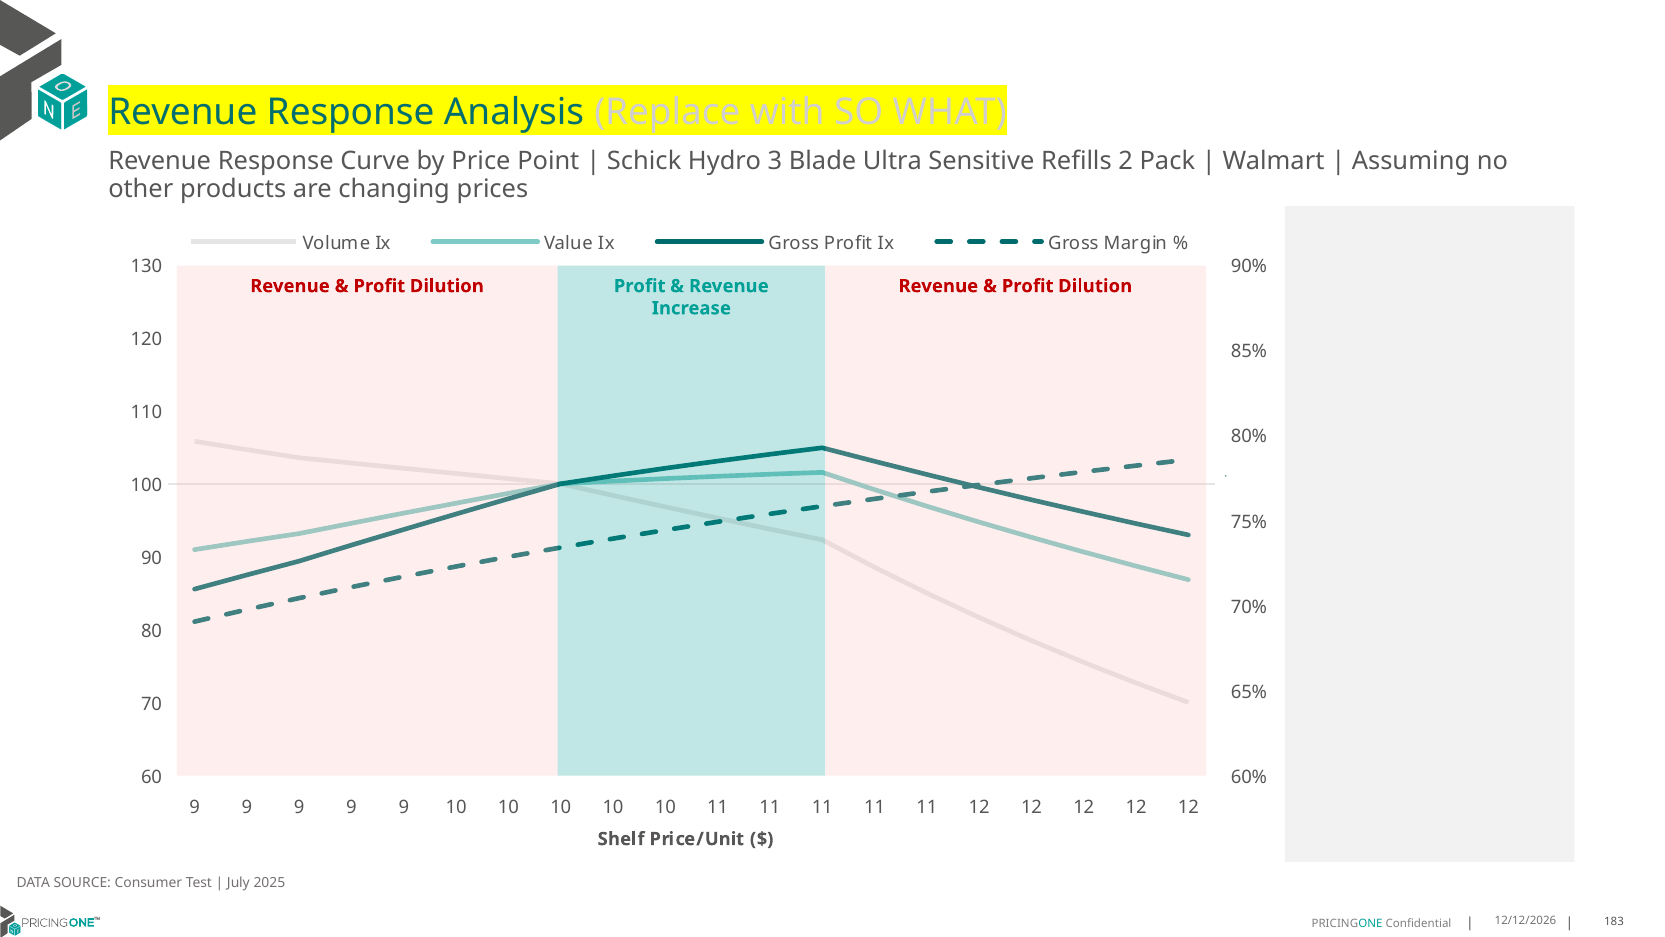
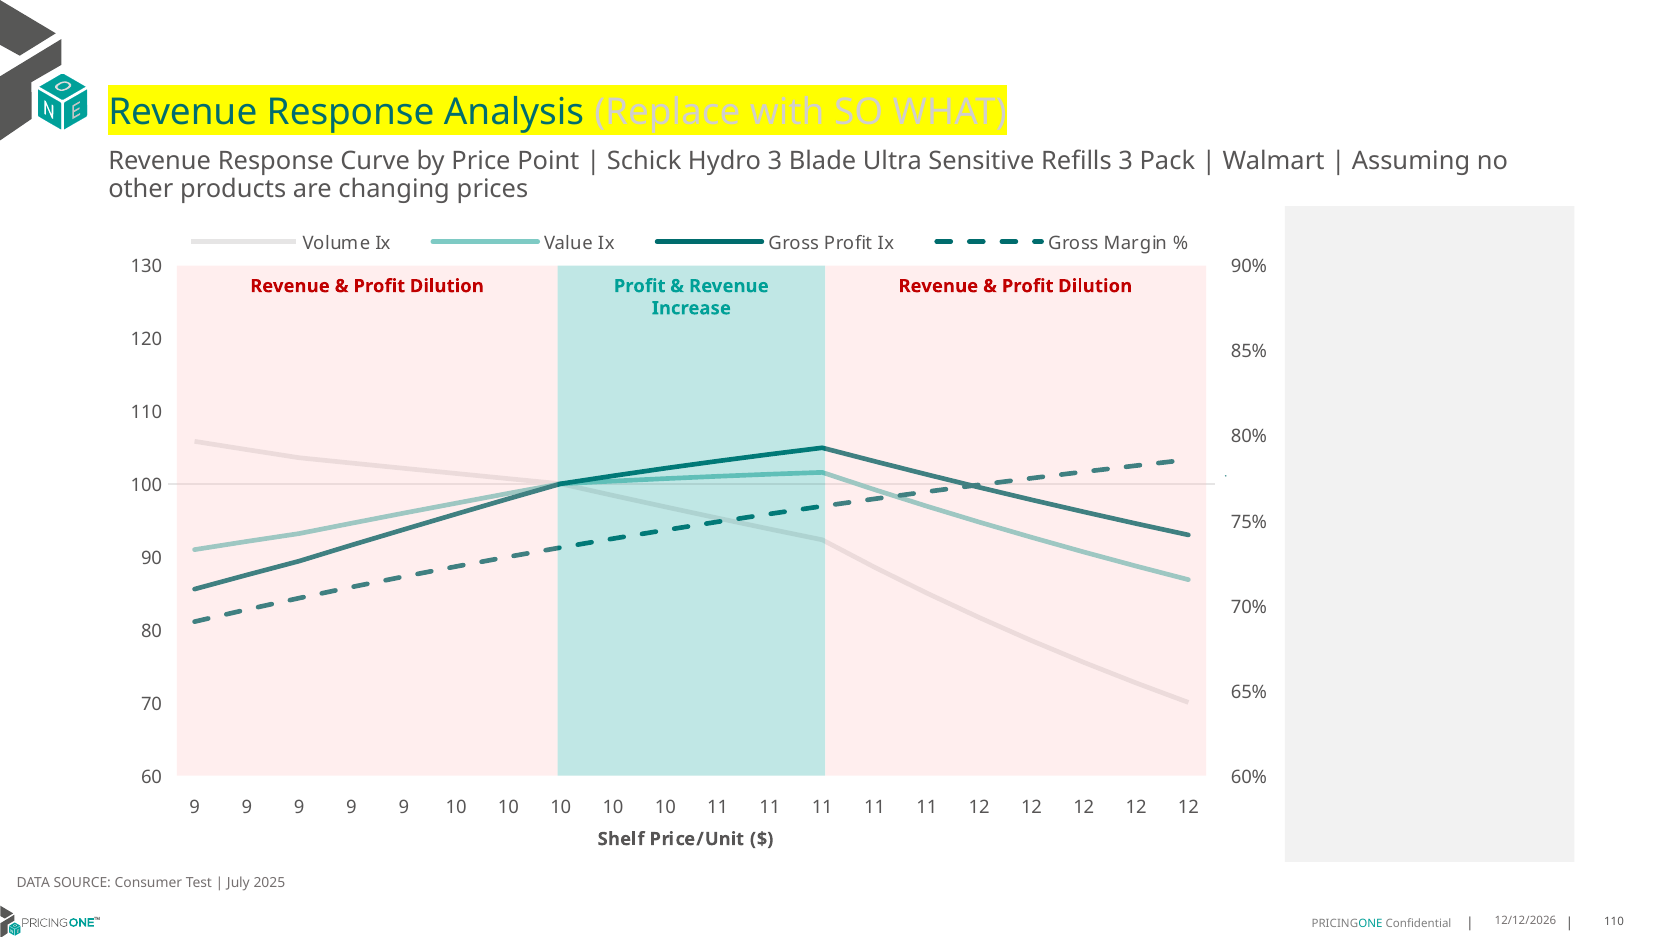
Refills 2: 2 -> 3 (1126, 161)
183: 183 -> 110 (1614, 921)
